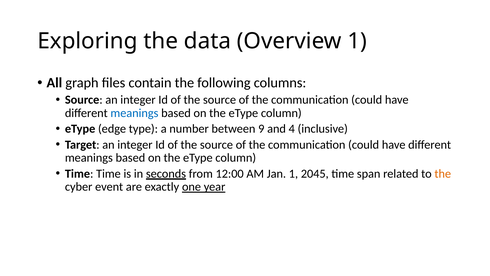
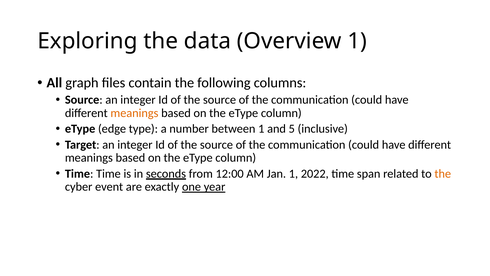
meanings colour: blue -> orange (134, 113)
between 9: 9 -> 1 (261, 129)
4: 4 -> 5 (292, 129)
2045: 2045 -> 2022 (315, 173)
